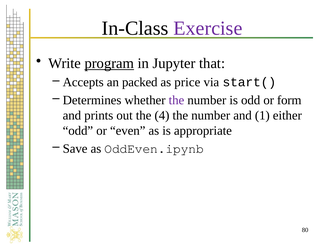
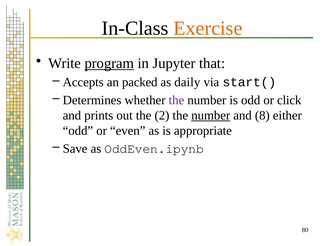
Exercise colour: purple -> orange (208, 28)
price: price -> daily (187, 82)
form: form -> click (289, 100)
4: 4 -> 2 (162, 115)
number underline: none -> present (211, 115)
1: 1 -> 8 (262, 115)
